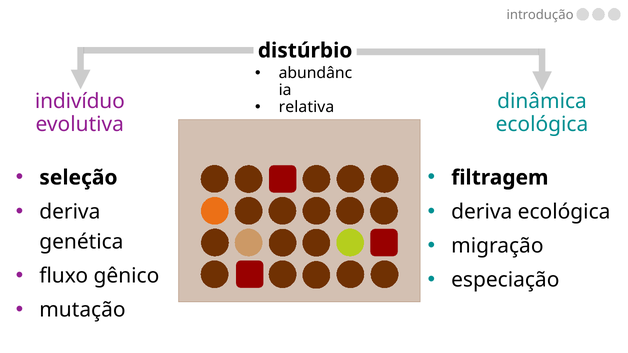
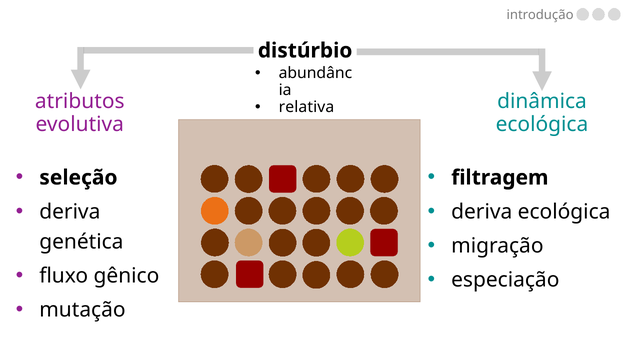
indivíduo: indivíduo -> atributos (80, 102)
